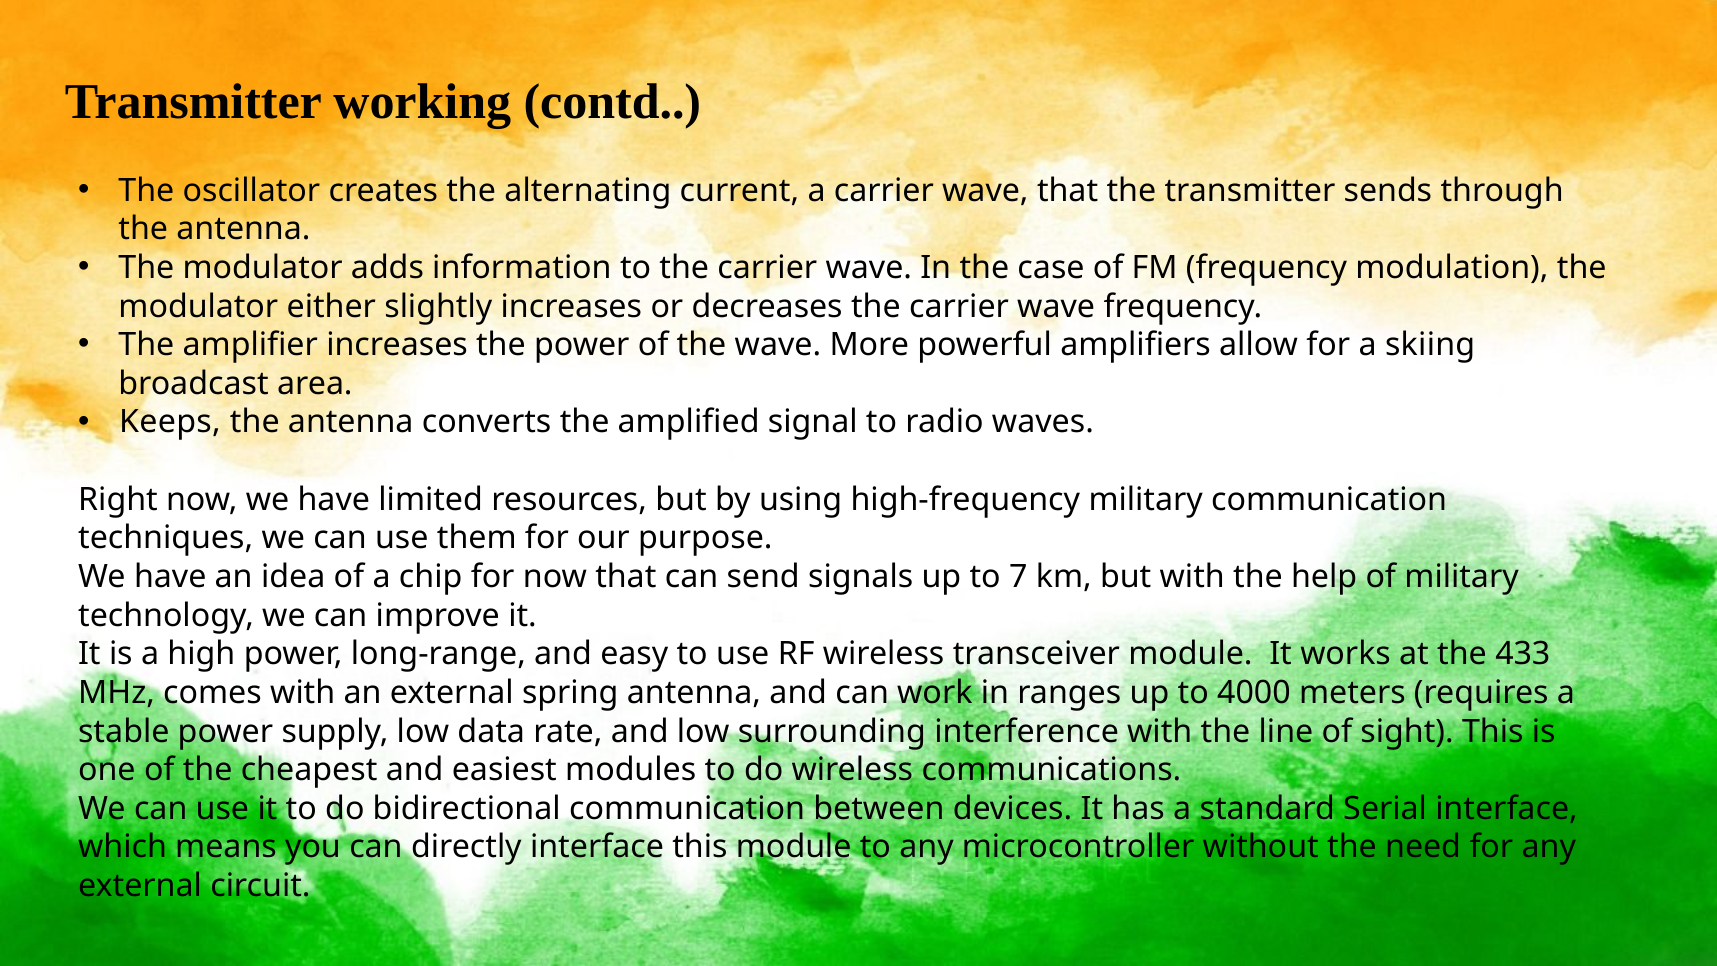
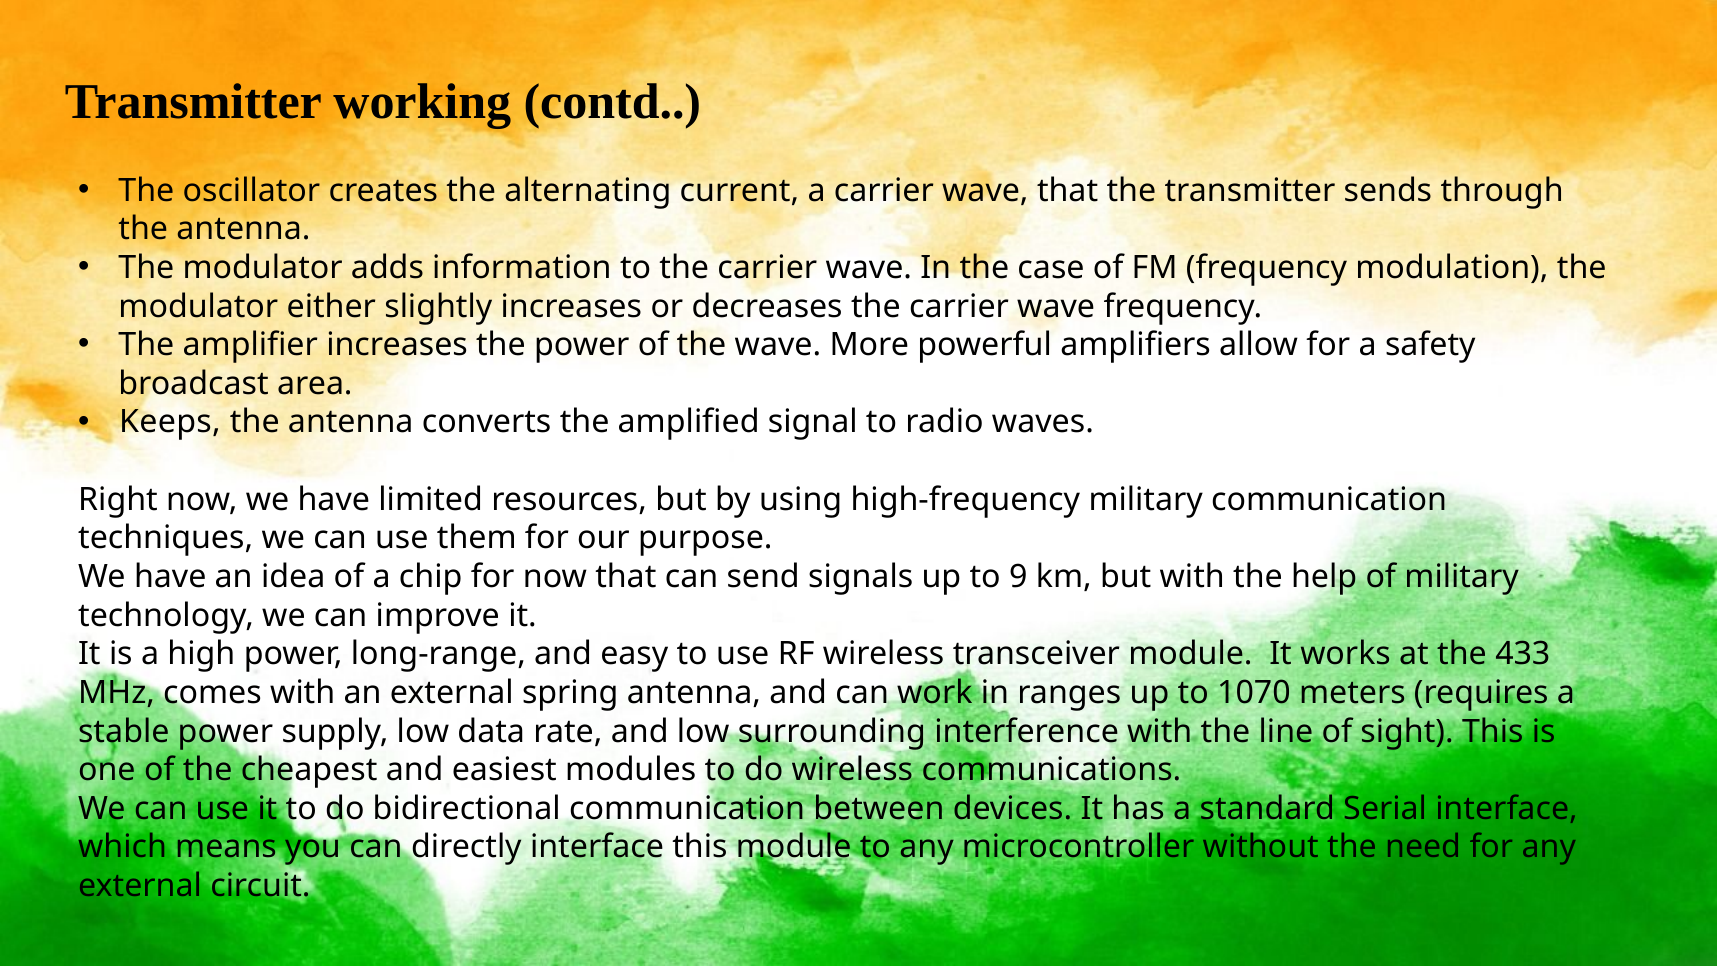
skiing: skiing -> safety (1430, 345)
7: 7 -> 9 (1018, 577)
4000: 4000 -> 1070 (1254, 693)
